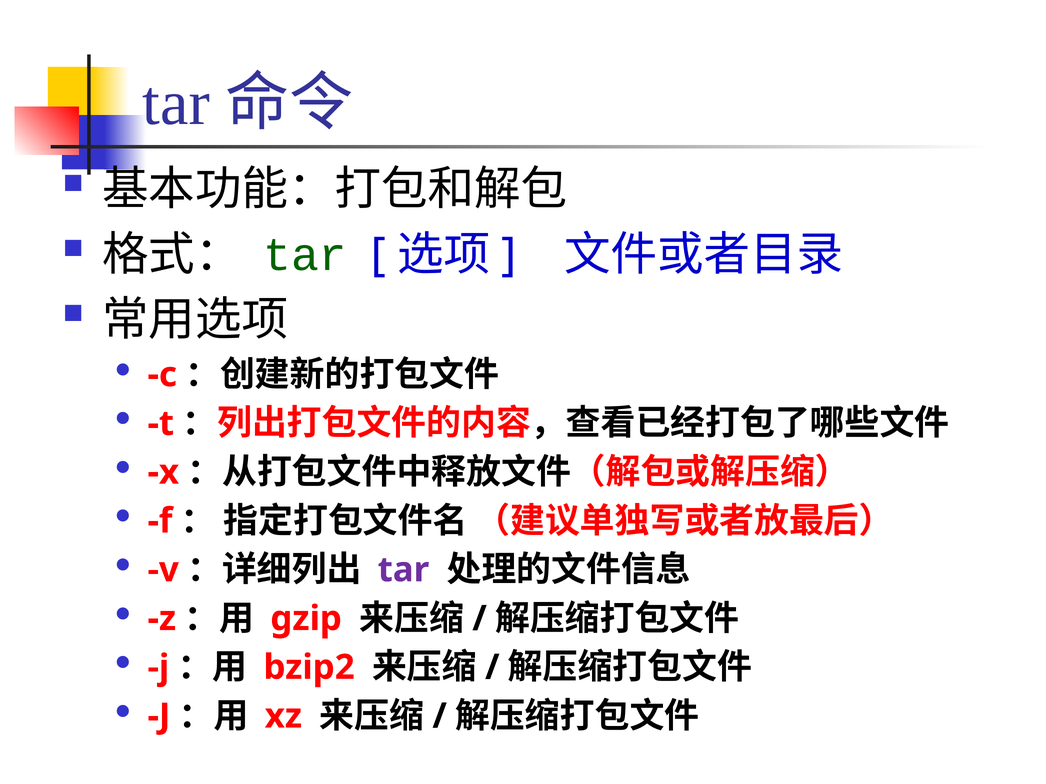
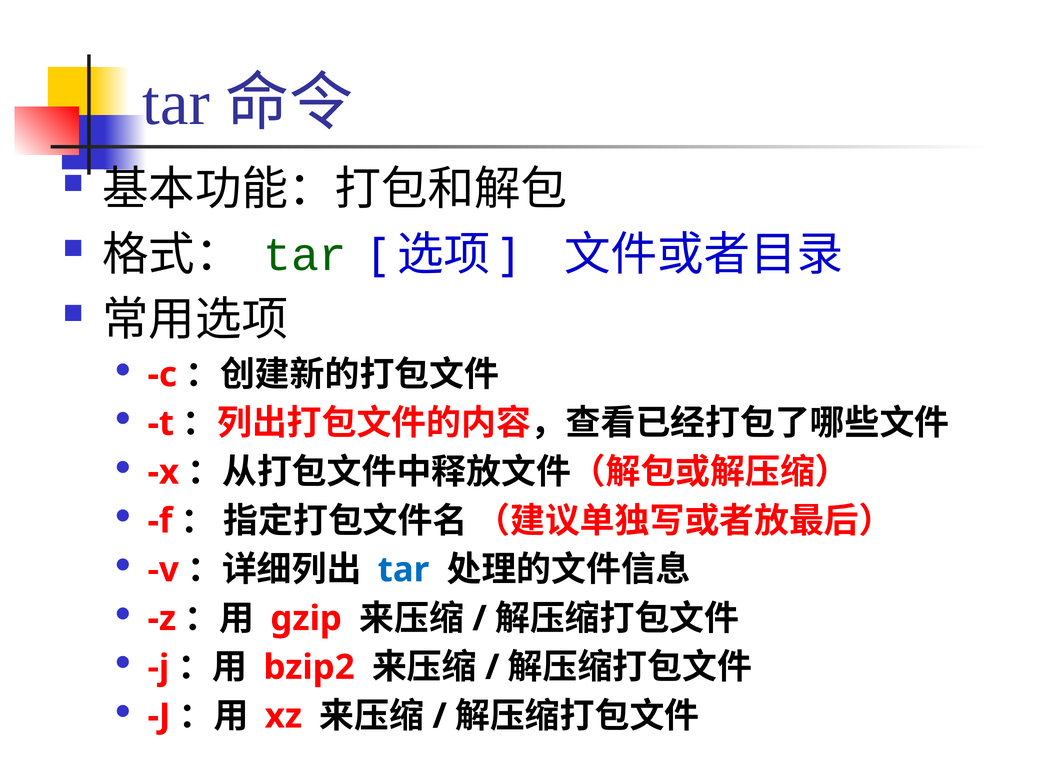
tar colour: purple -> blue (403, 570)
